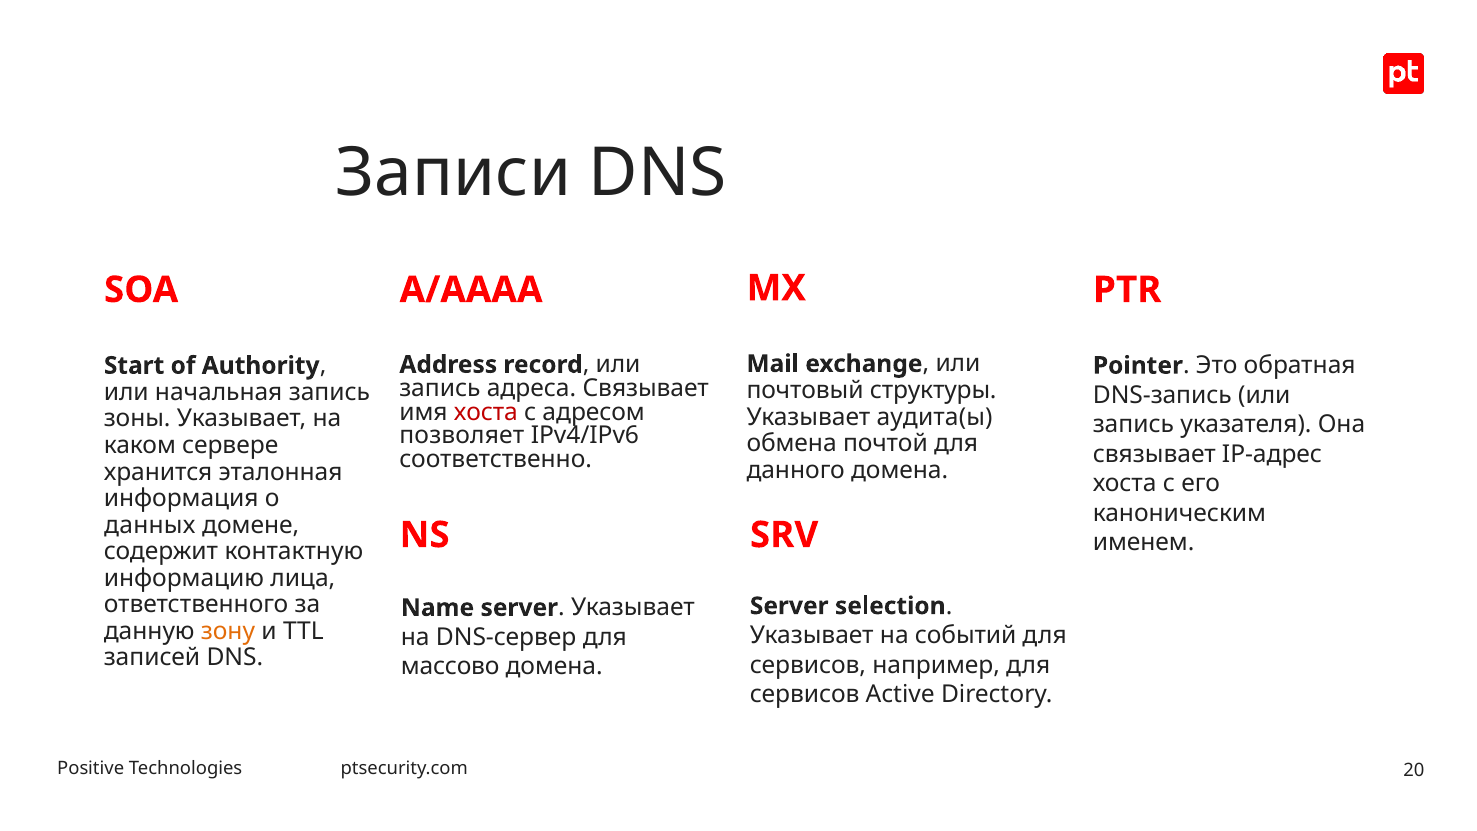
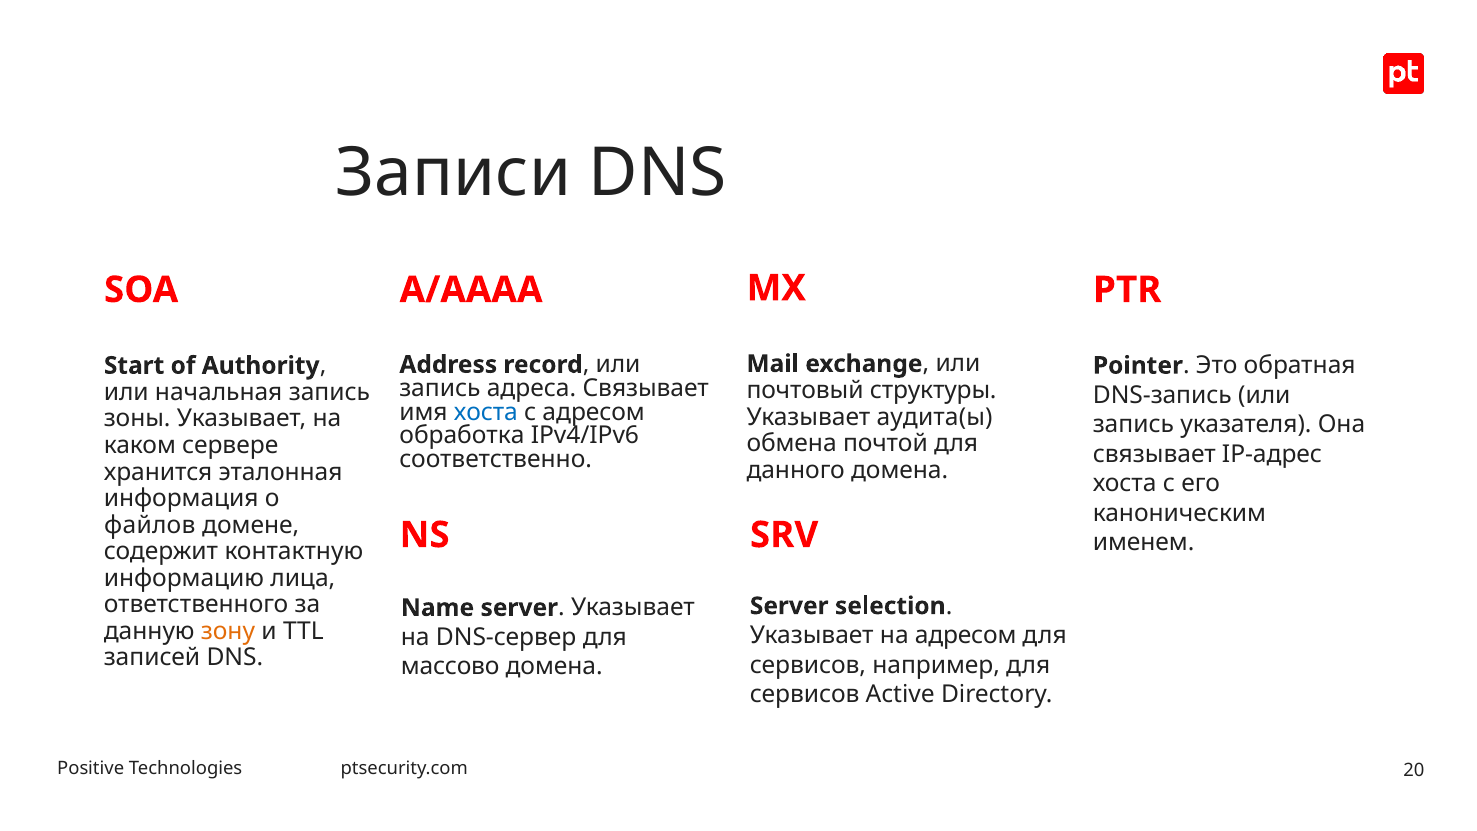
хоста colour: red -> blue (486, 412)
позволяет: позволяет -> обработка (462, 436)
данных: данных -> файлов (150, 525)
на событий: событий -> адресом (966, 635)
